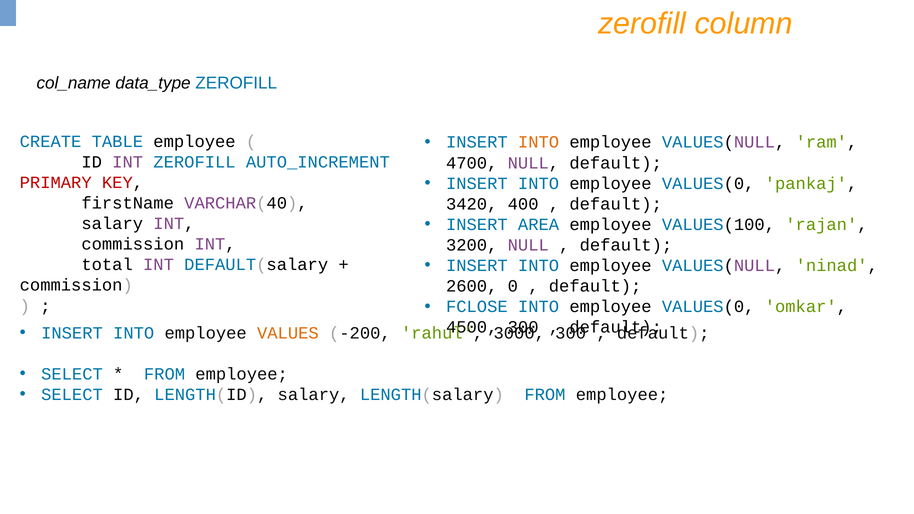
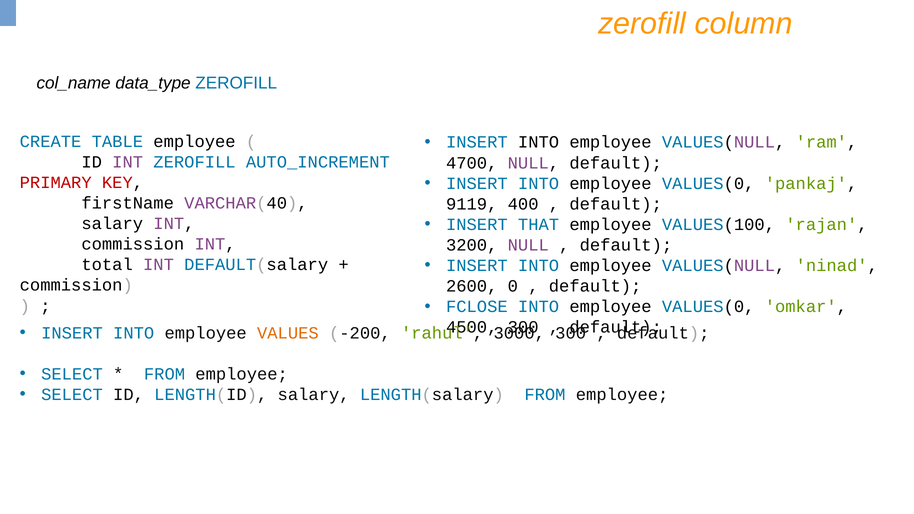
INTO colour: orange -> black (539, 142)
3420: 3420 -> 9119 (472, 204)
AREA: AREA -> THAT (539, 225)
